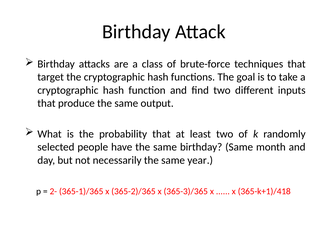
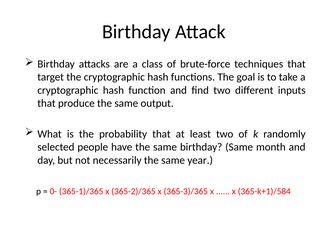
2-: 2- -> 0- (53, 191)
365-k+1)/418: 365-k+1)/418 -> 365-k+1)/584 (264, 191)
